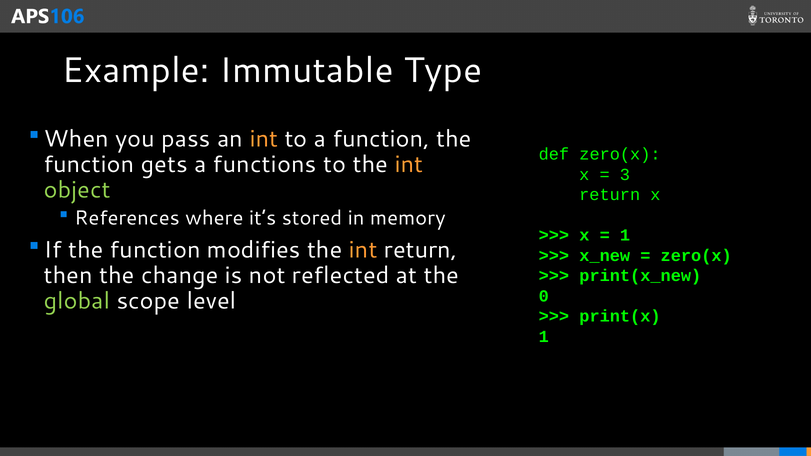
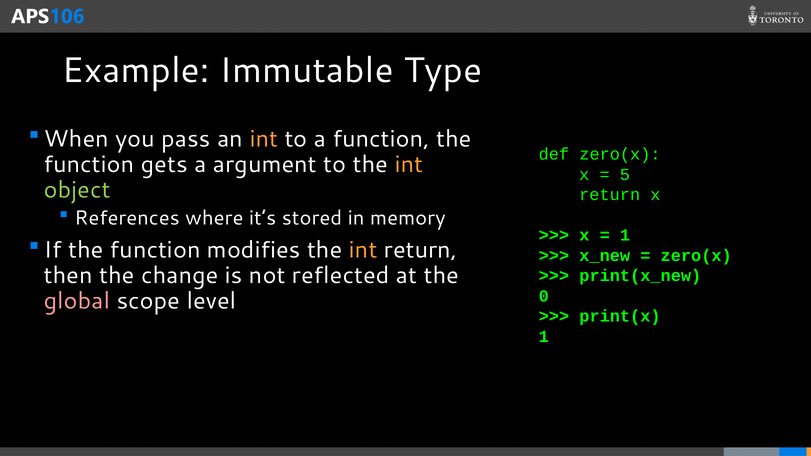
functions: functions -> argument (265, 165)
3: 3 -> 5 (625, 175)
global colour: light green -> pink (77, 301)
